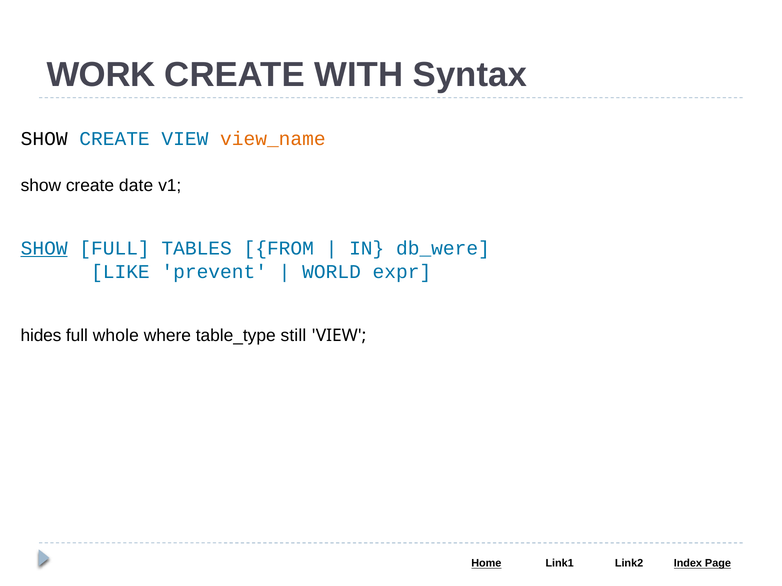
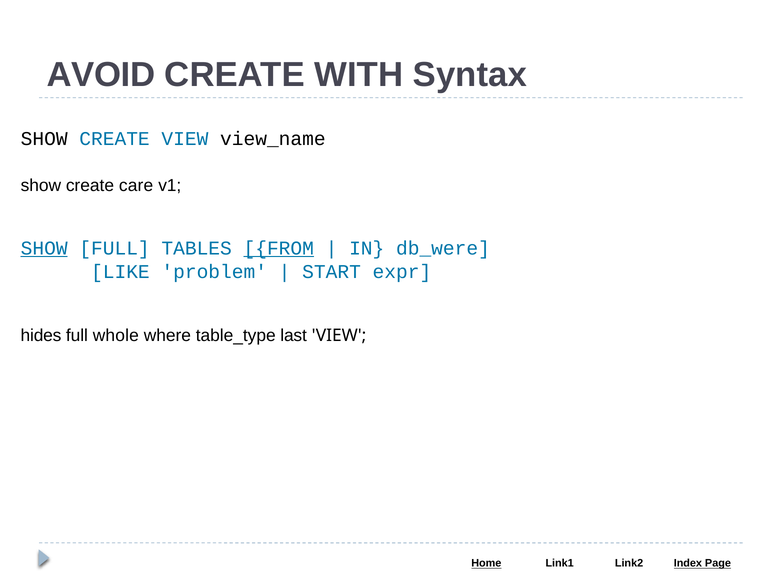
WORK: WORK -> AVOID (101, 75)
view_name colour: orange -> black (273, 139)
date: date -> care (136, 186)
FROM underline: none -> present (279, 248)
prevent: prevent -> problem (214, 272)
WORLD: WORLD -> START (332, 272)
still: still -> last (294, 336)
